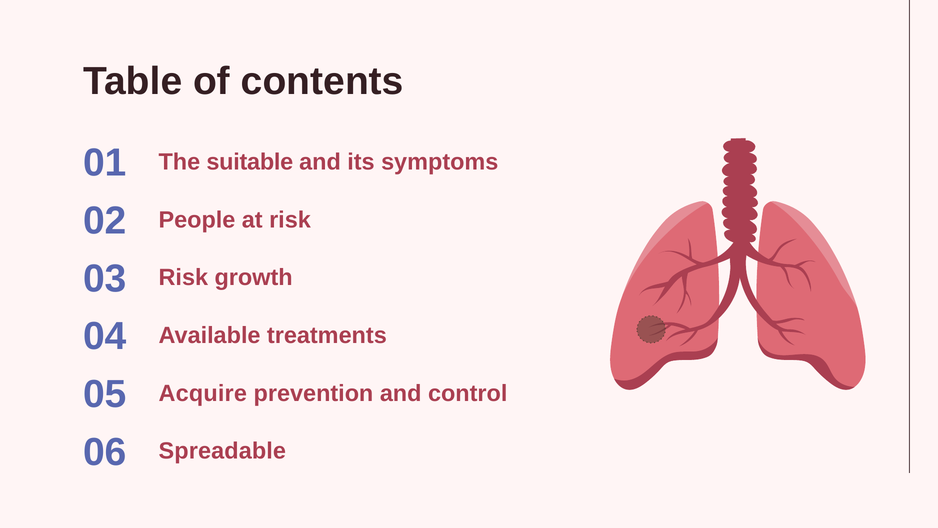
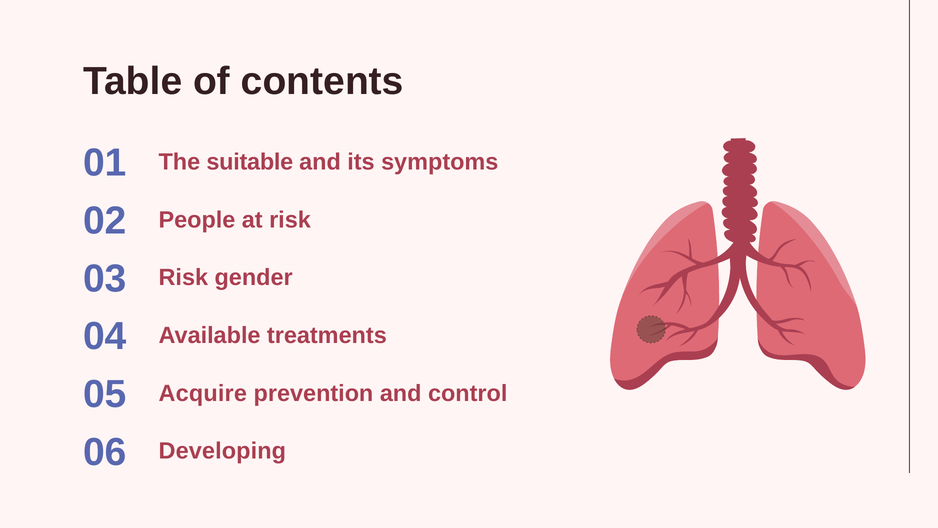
growth: growth -> gender (254, 277)
Spreadable: Spreadable -> Developing (222, 451)
